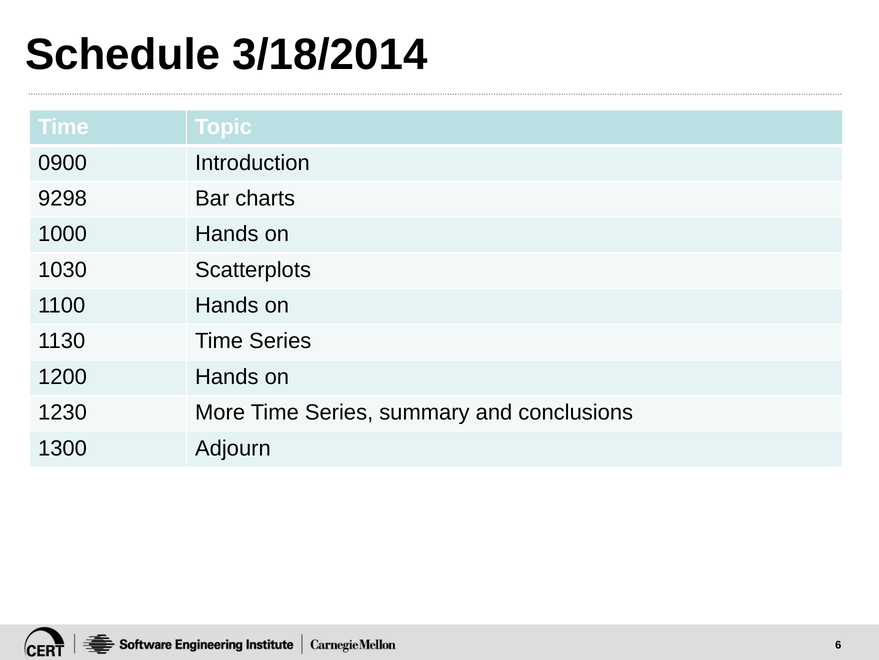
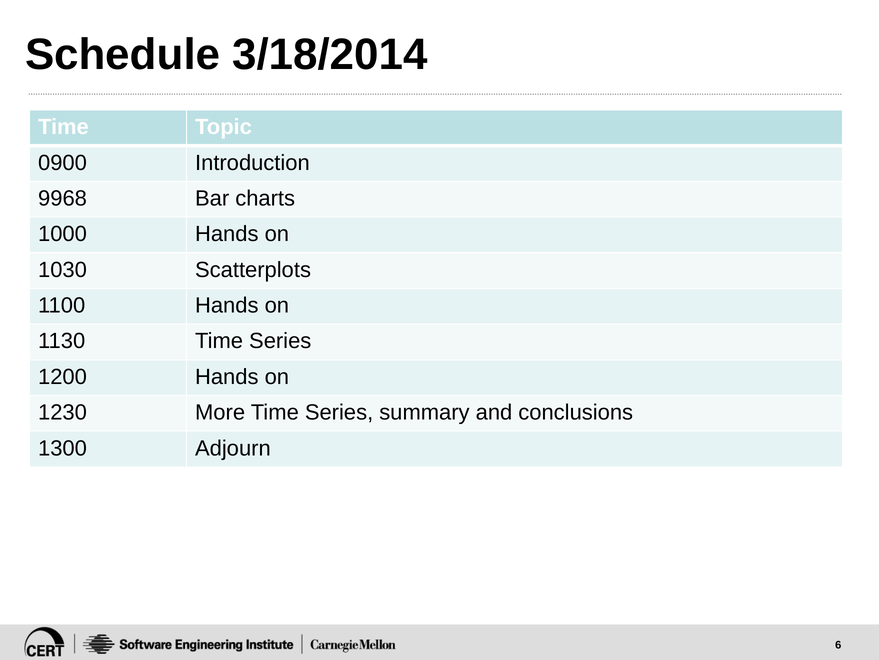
9298: 9298 -> 9968 (63, 198)
